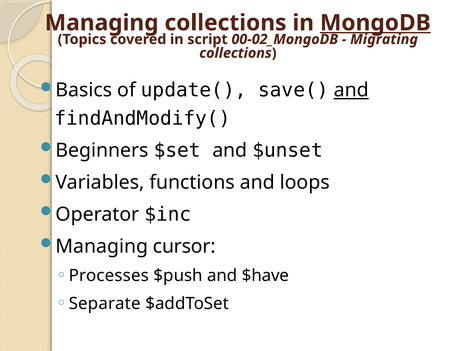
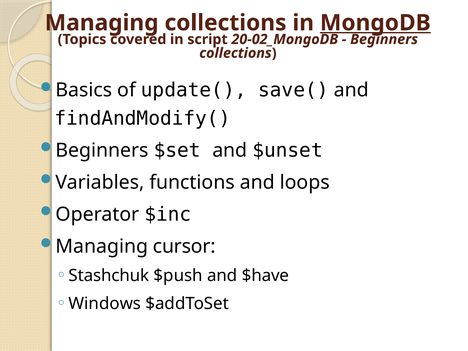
00-02_MongoDB: 00-02_MongoDB -> 20-02_MongoDB (285, 39)
Migrating: Migrating -> Beginners (384, 39)
and underline: present -> none (351, 90)
Processes: Processes -> Stashchuk (109, 276)
Separate: Separate -> Windows (105, 304)
